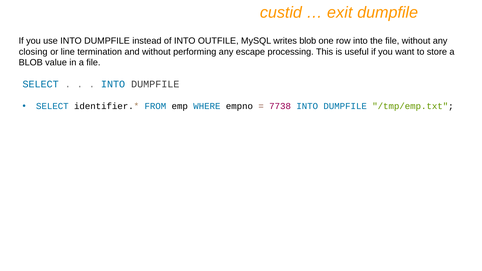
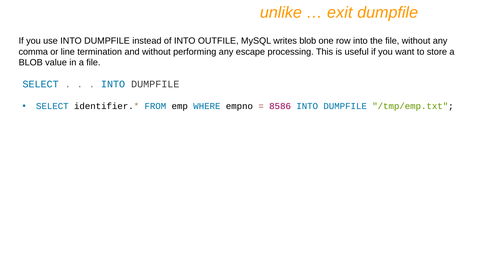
custid: custid -> unlike (281, 13)
closing: closing -> comma (33, 52)
7738: 7738 -> 8586 (280, 106)
